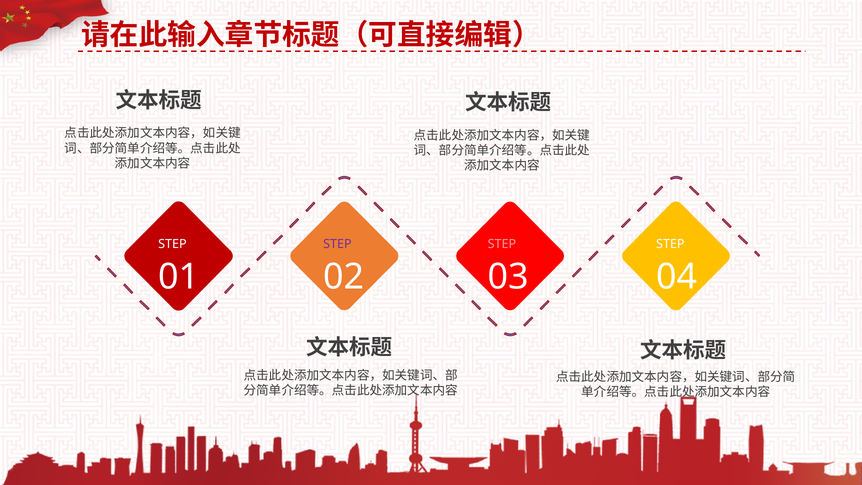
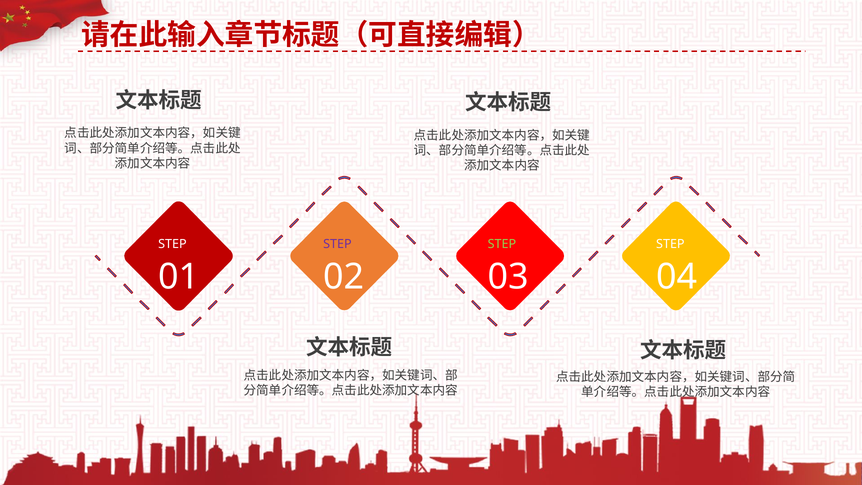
STEP colour: pink -> light green (502, 244)
